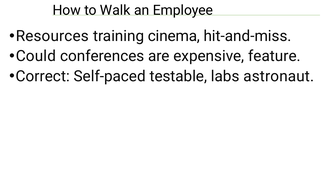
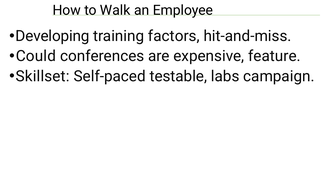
Resources: Resources -> Developing (52, 36)
cinema: cinema -> factors (174, 36)
Correct: Correct -> Skillset (43, 76)
astronaut: astronaut -> campaign (279, 76)
